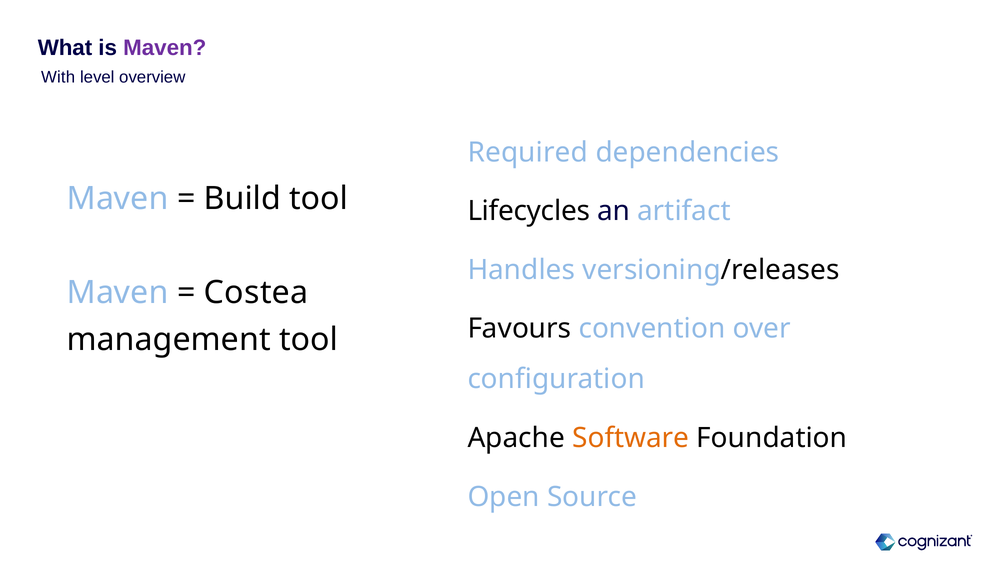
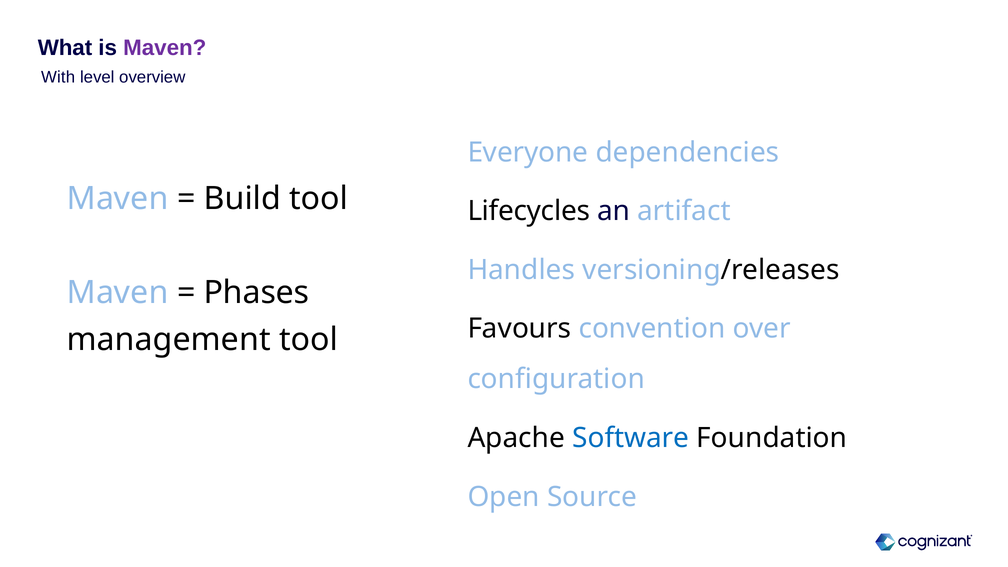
Required: Required -> Everyone (528, 152)
Costea: Costea -> Phases (256, 293)
Software colour: orange -> blue (631, 438)
